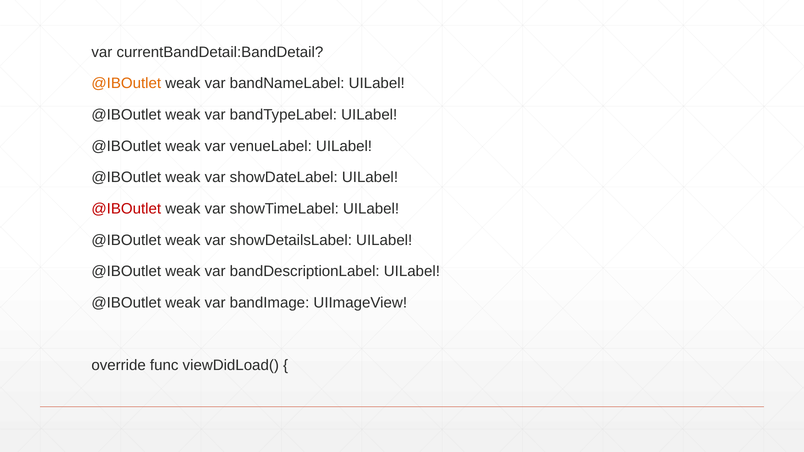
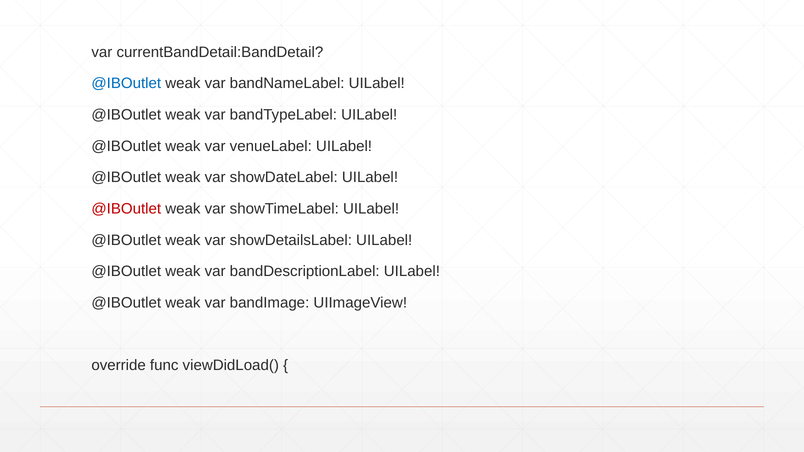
@IBOutlet colour: orange -> blue (126, 83)
